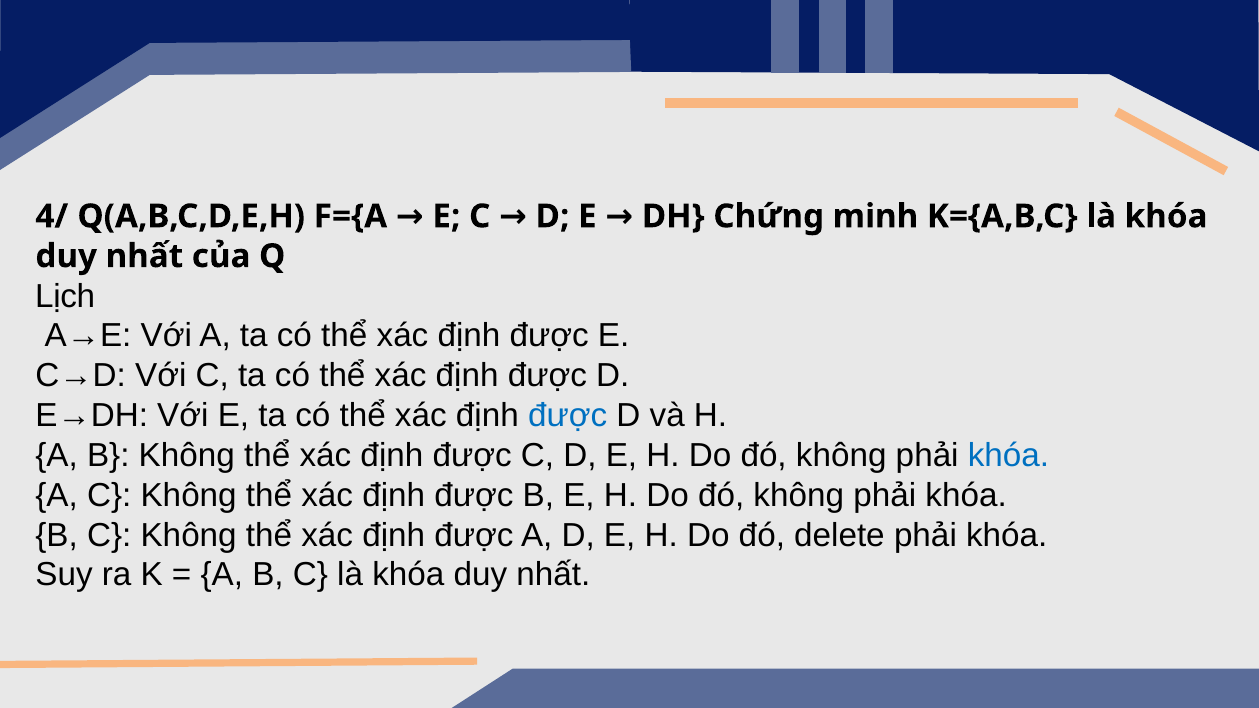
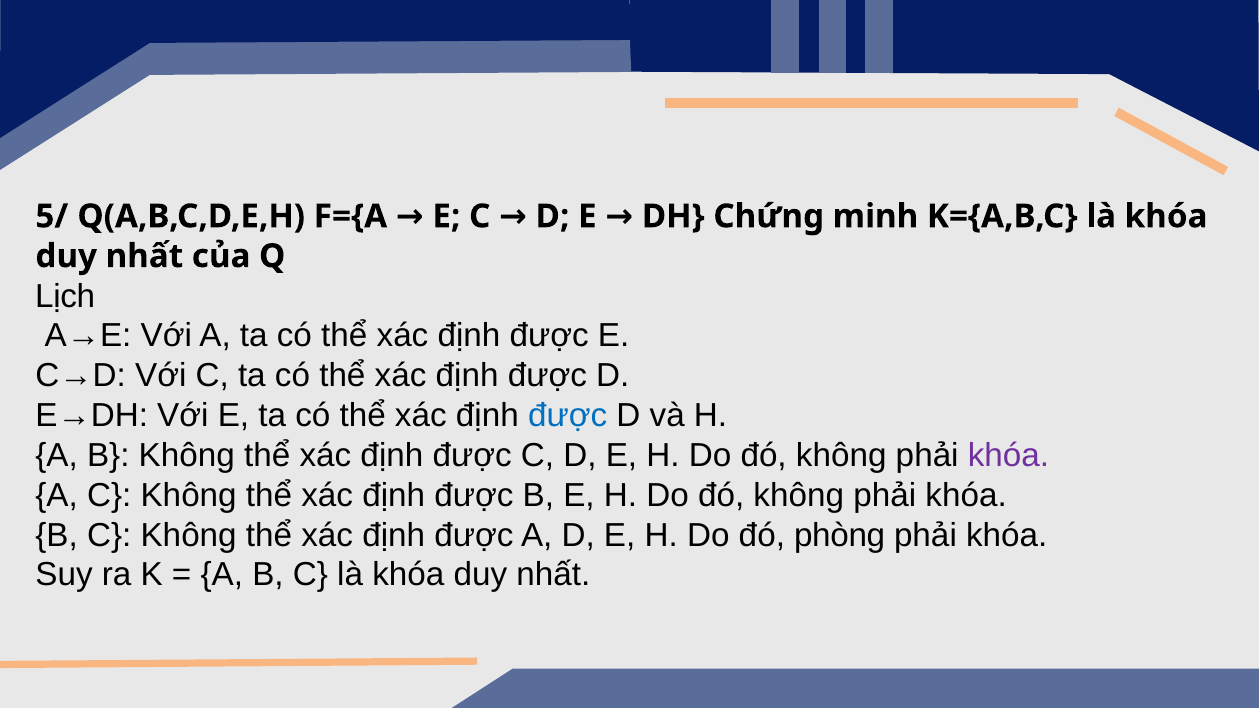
4/: 4/ -> 5/ (52, 216)
khóa colour: blue -> purple (1008, 456)
delete: delete -> phòng (840, 535)
